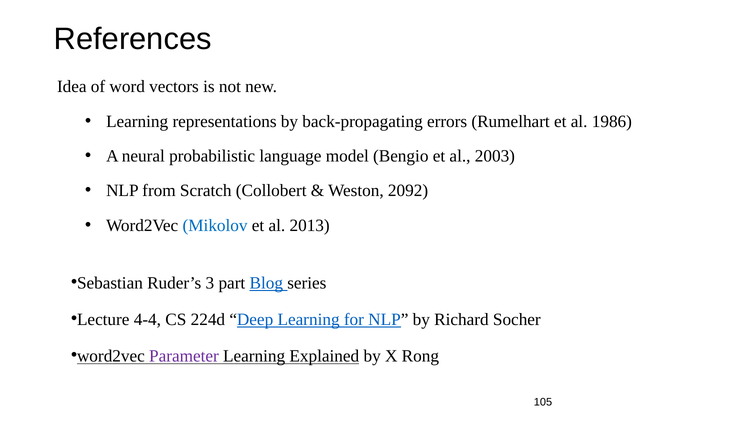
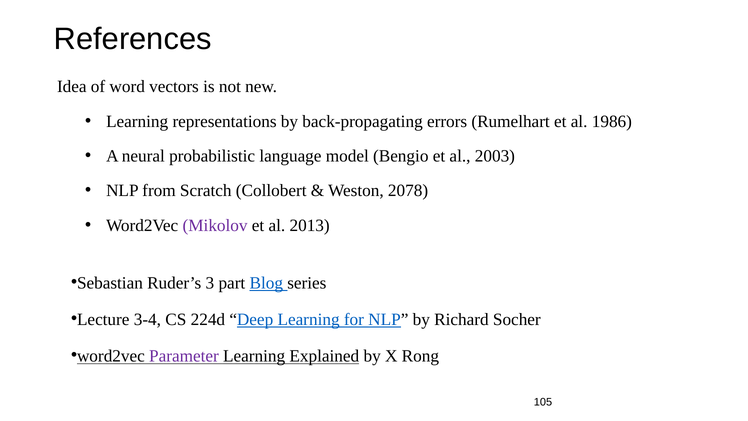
2092: 2092 -> 2078 (408, 191)
Mikolov colour: blue -> purple (215, 225)
4-4: 4-4 -> 3-4 (147, 319)
